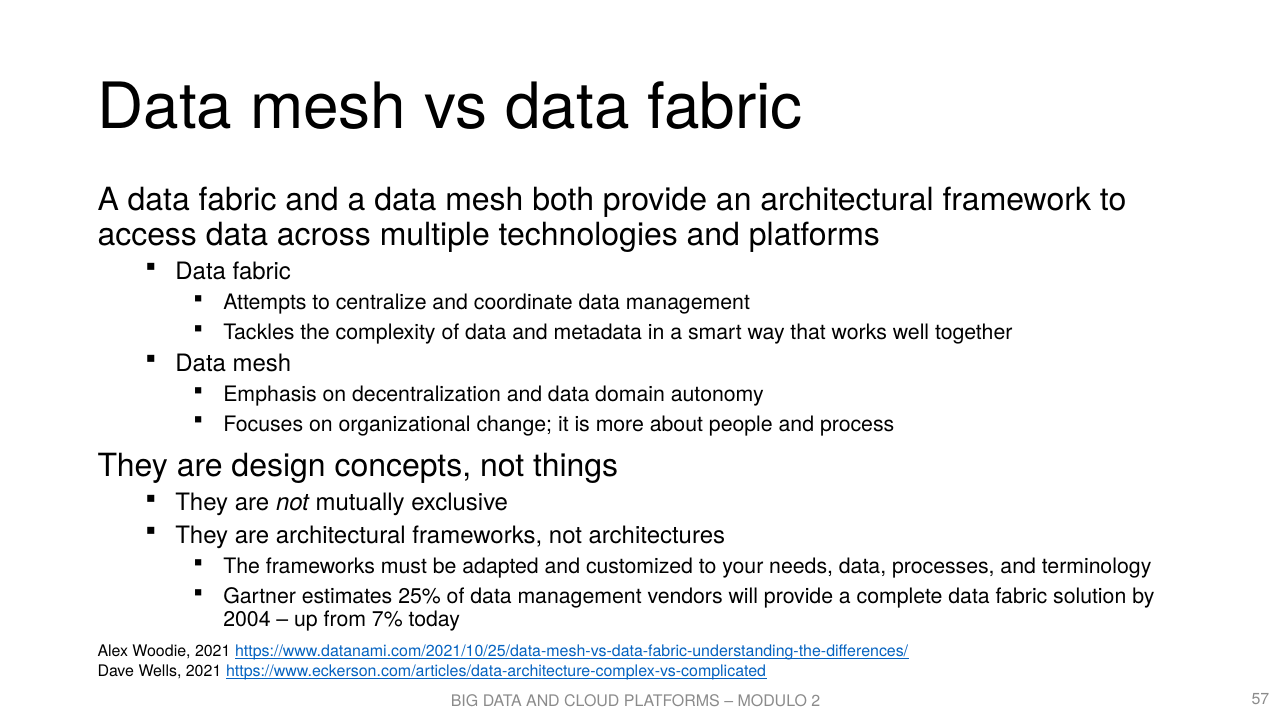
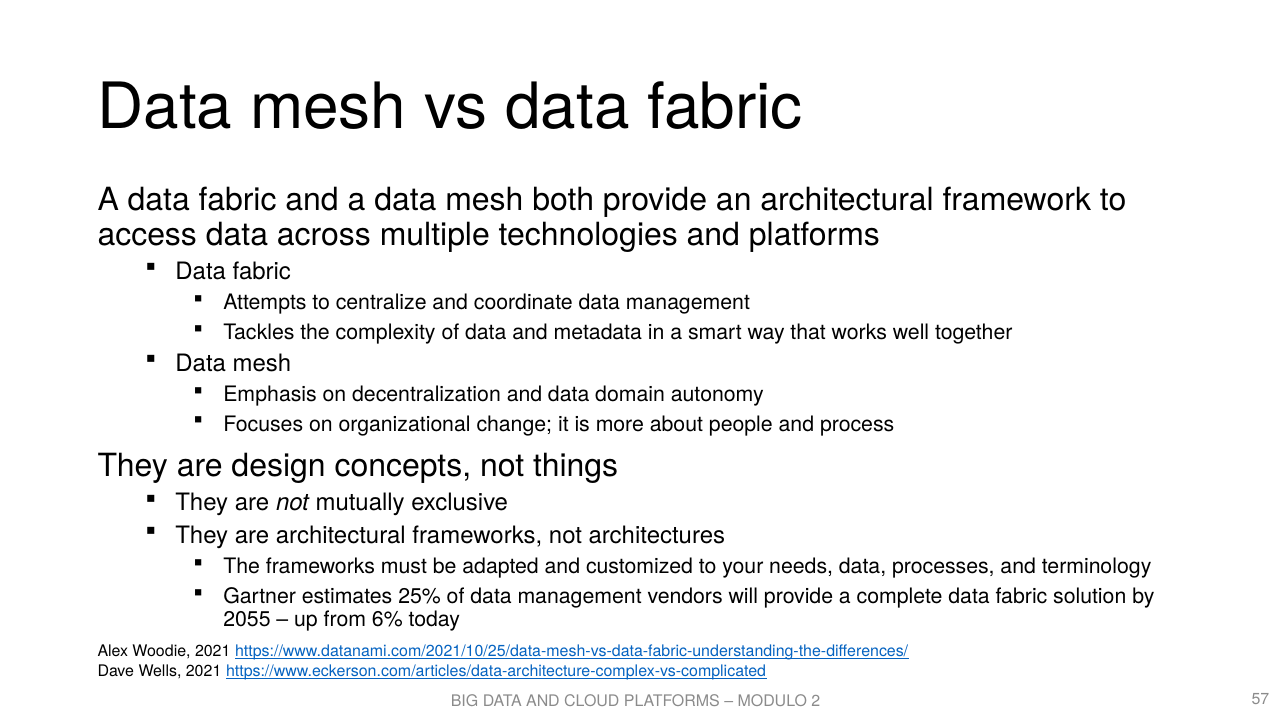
2004: 2004 -> 2055 (247, 620)
7%: 7% -> 6% (387, 620)
